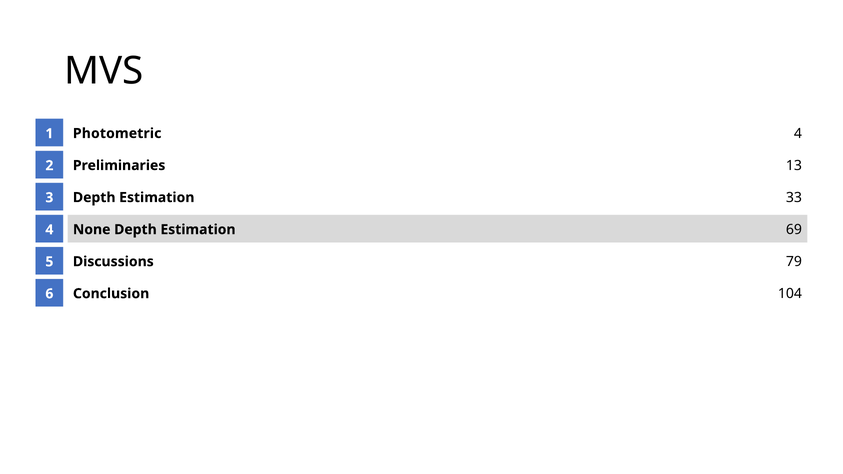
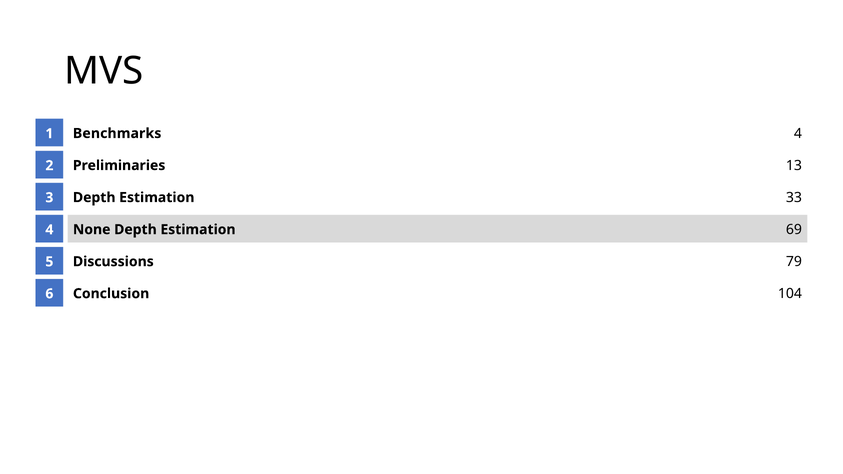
Photometric: Photometric -> Benchmarks (117, 133)
